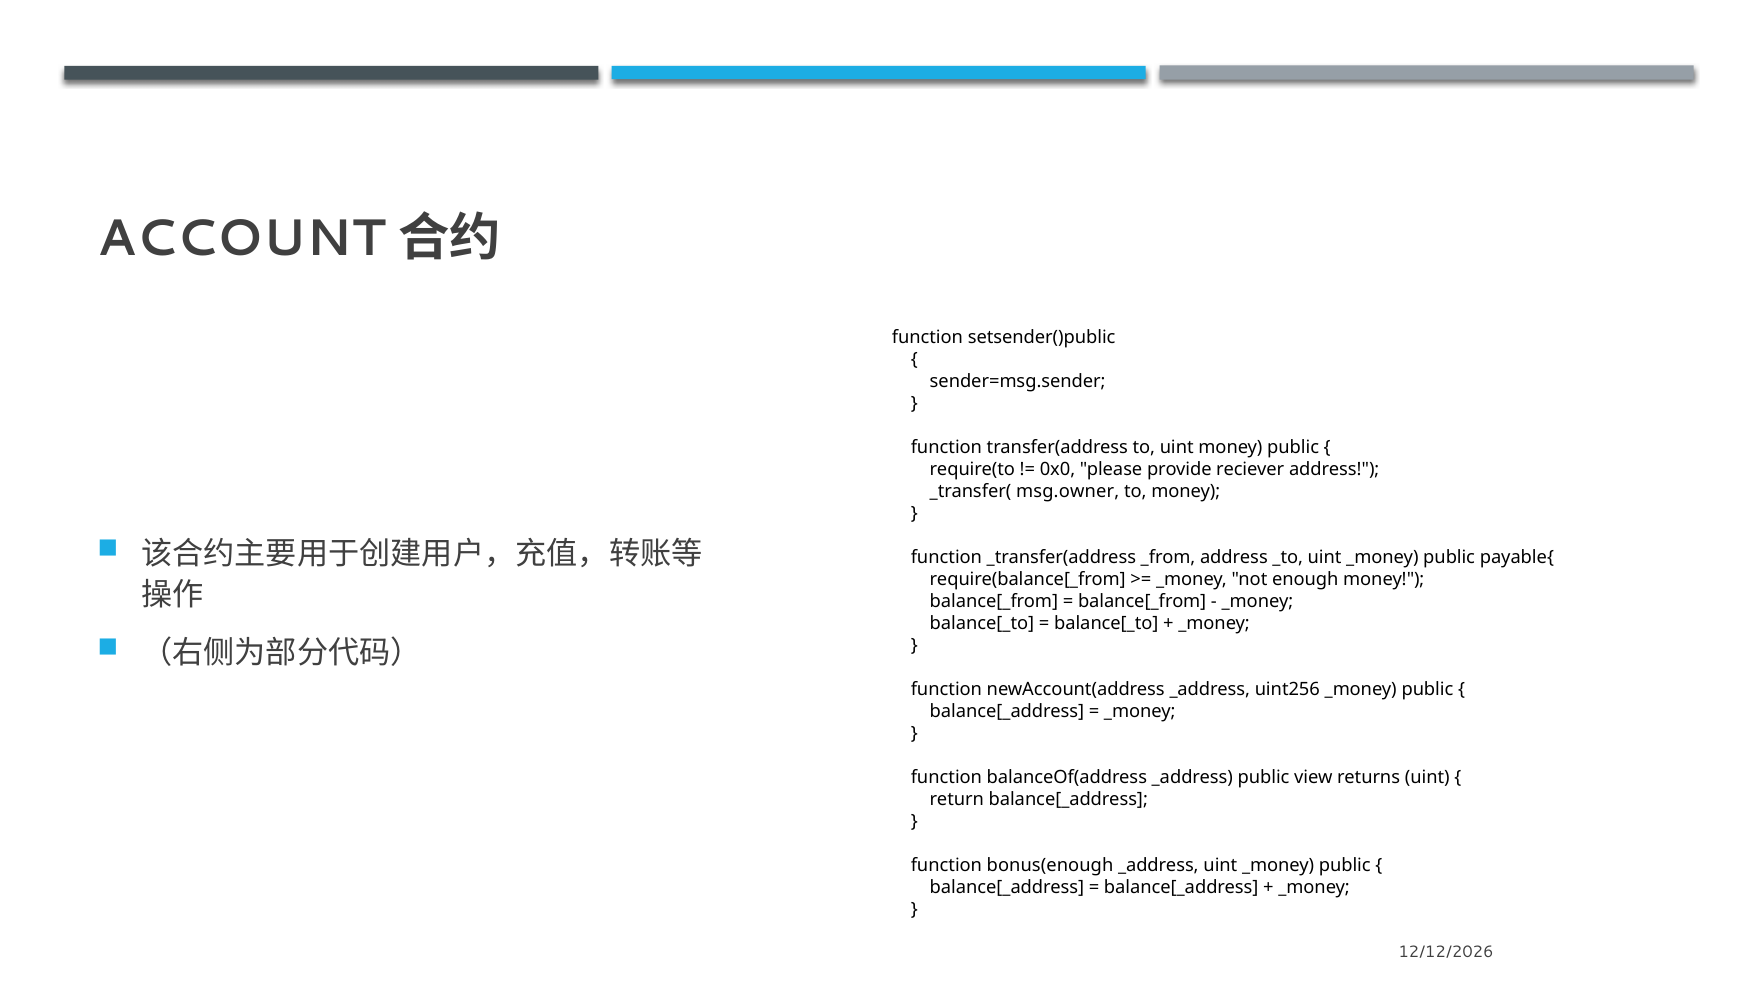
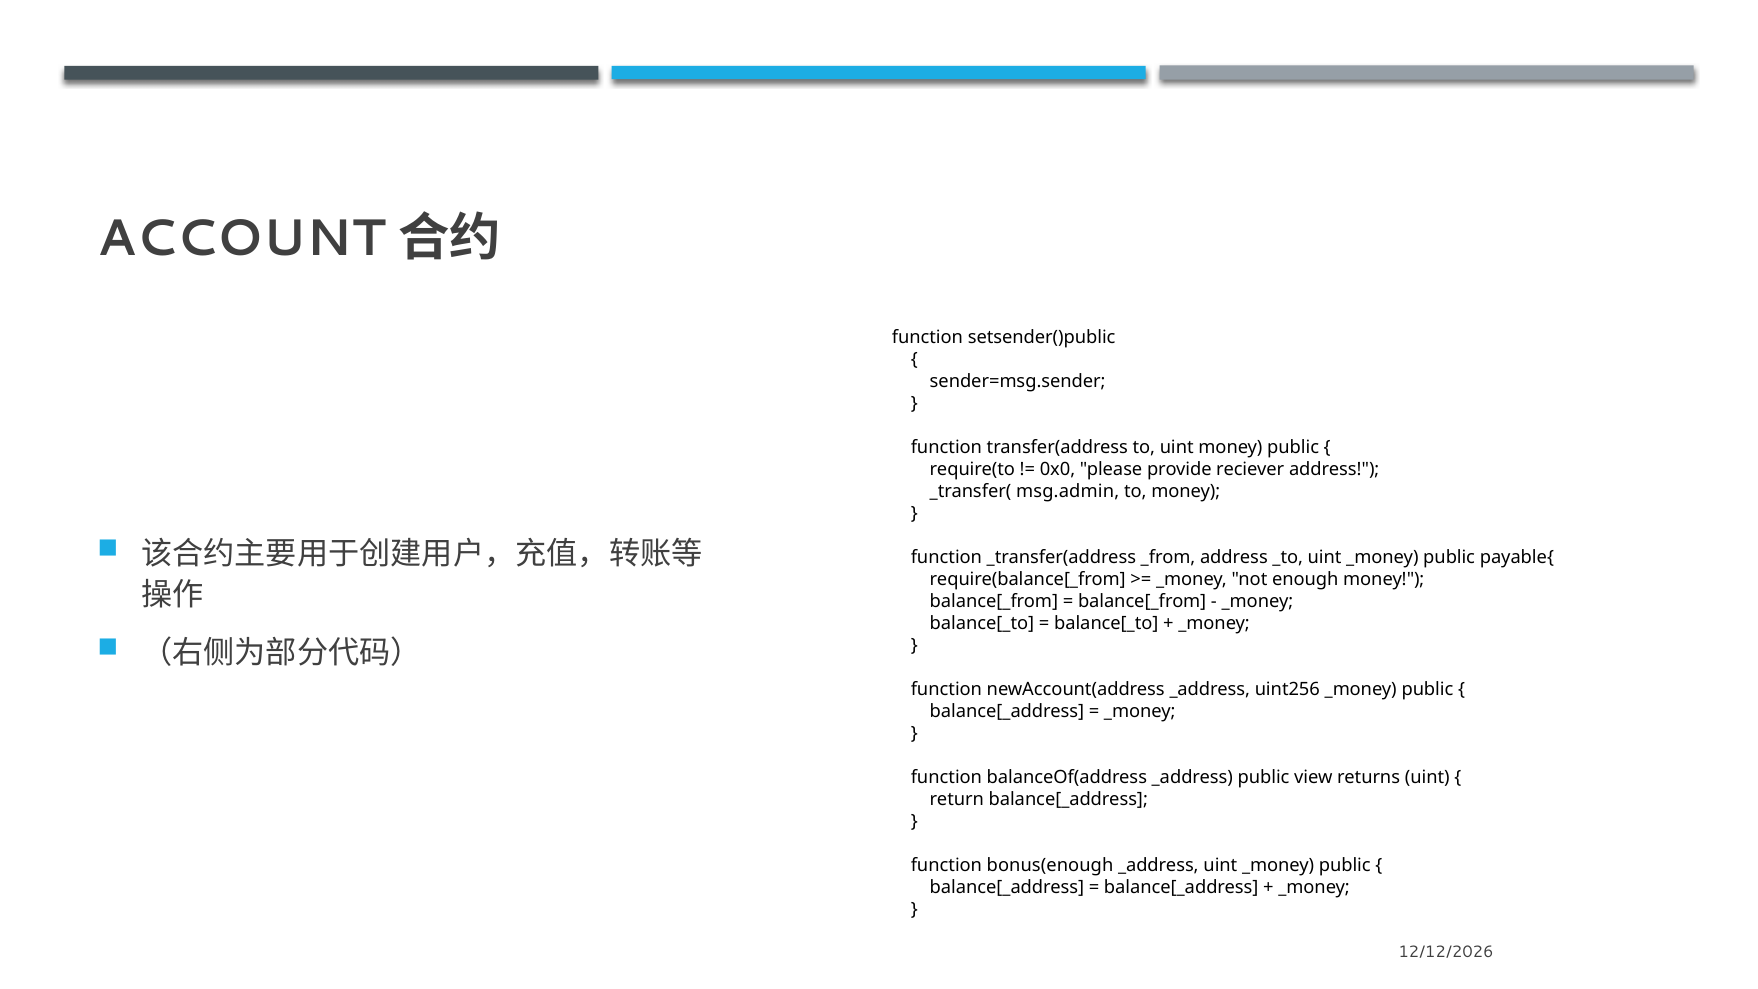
msg.owner: msg.owner -> msg.admin (1068, 491)
